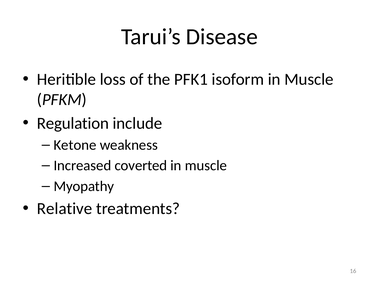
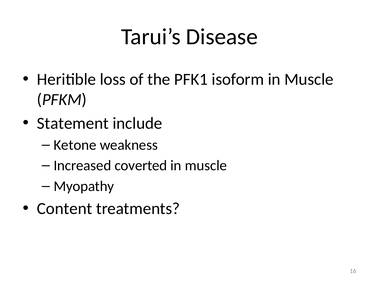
Regulation: Regulation -> Statement (73, 123)
Relative: Relative -> Content (65, 209)
